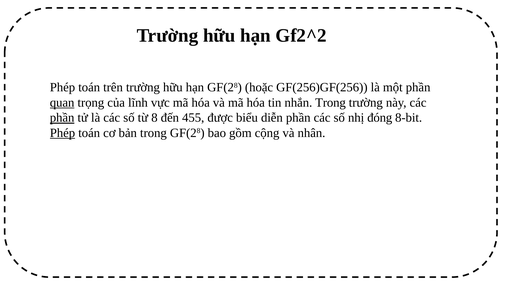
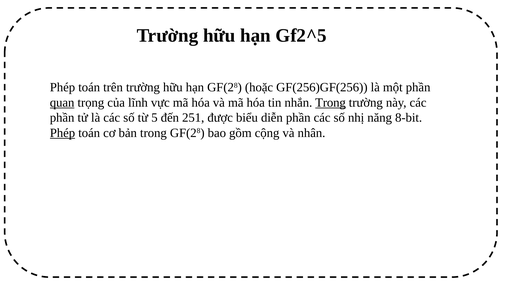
Gf2^2: Gf2^2 -> Gf2^5 (301, 35)
Trong underline: none -> present (331, 102)
phần underline: present -> none (62, 118)
8: 8 -> 5 (154, 118)
455: 455 -> 251 (193, 118)
đóng: đóng -> năng (380, 118)
